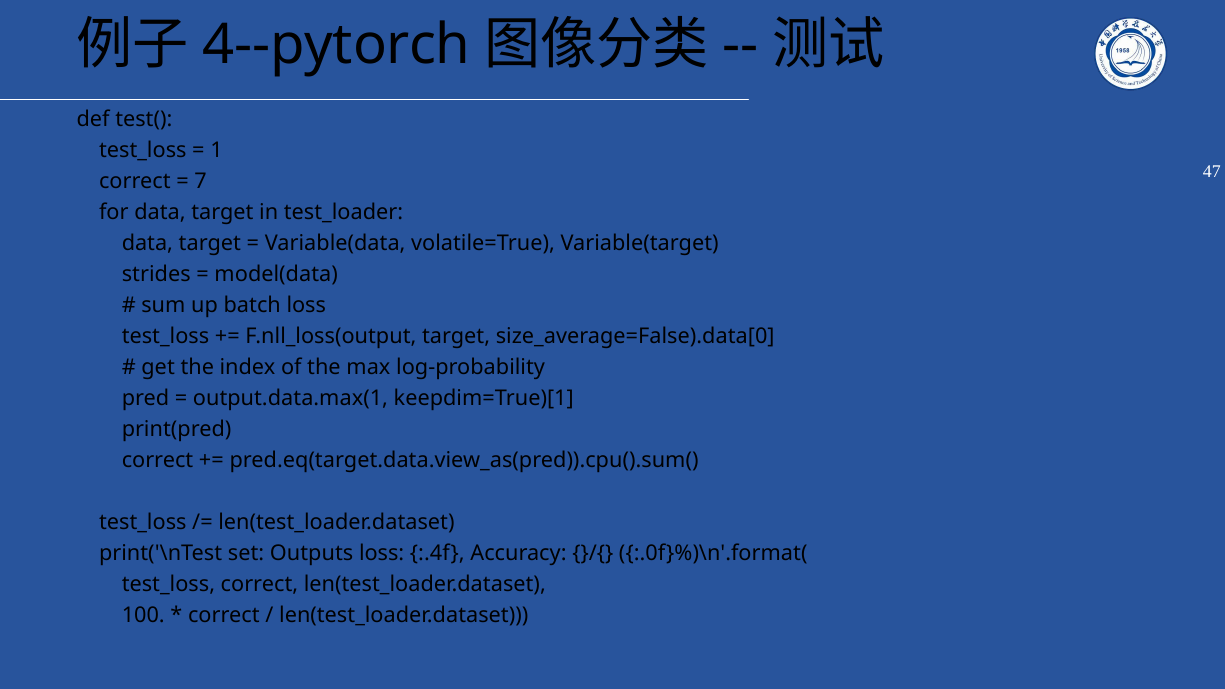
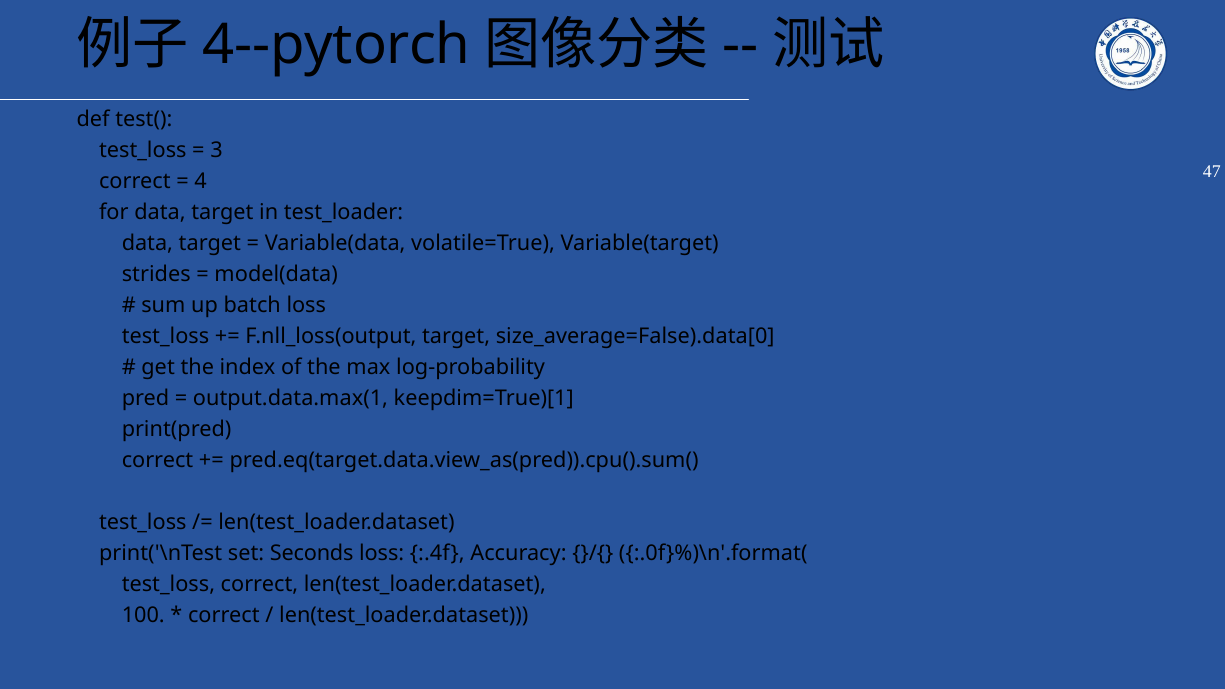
1: 1 -> 3 (217, 150)
7: 7 -> 4 (201, 181)
Outputs: Outputs -> Seconds (312, 553)
